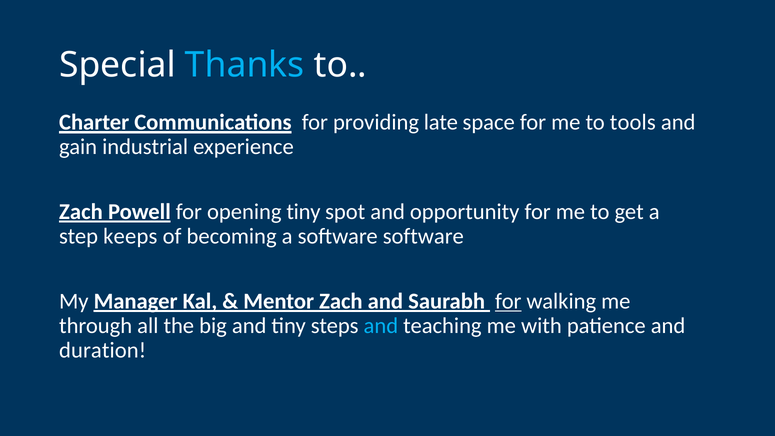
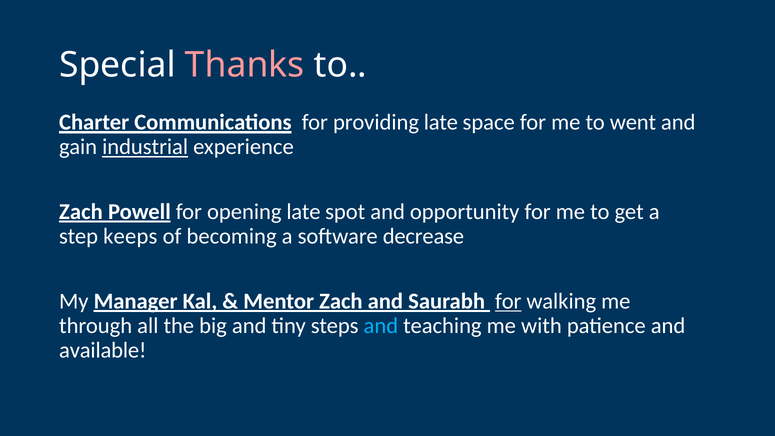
Thanks colour: light blue -> pink (245, 65)
tools: tools -> went (633, 122)
industrial underline: none -> present (145, 147)
opening tiny: tiny -> late (303, 212)
software software: software -> decrease (423, 236)
duration: duration -> available (103, 350)
